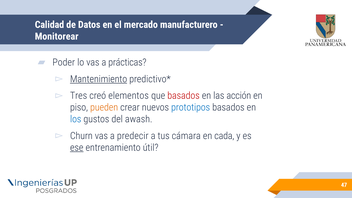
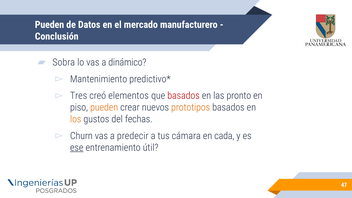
Calidad: Calidad -> Pueden (49, 25)
Monitorear: Monitorear -> Conclusión (57, 36)
Poder: Poder -> Sobra (64, 62)
prácticas: prácticas -> dinámico (127, 62)
Mantenimiento underline: present -> none (99, 79)
acción: acción -> pronto (239, 96)
prototipos colour: blue -> orange (191, 107)
los colour: blue -> orange (76, 119)
awash: awash -> fechas (139, 119)
